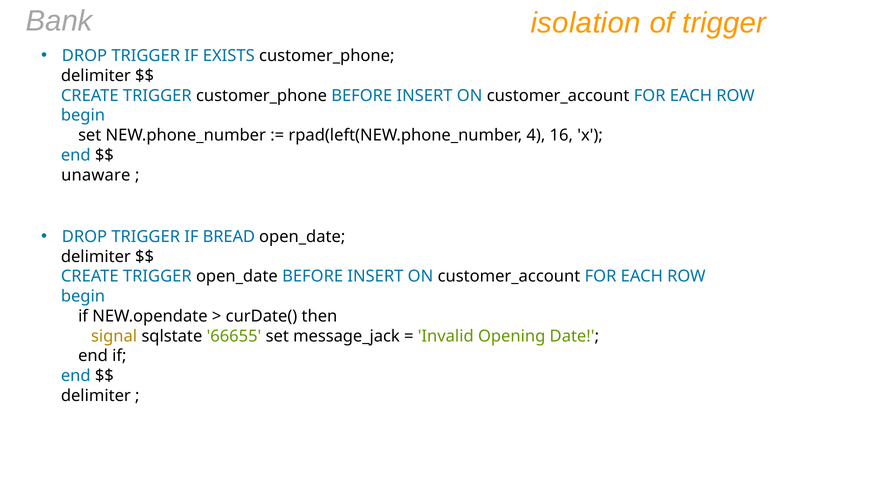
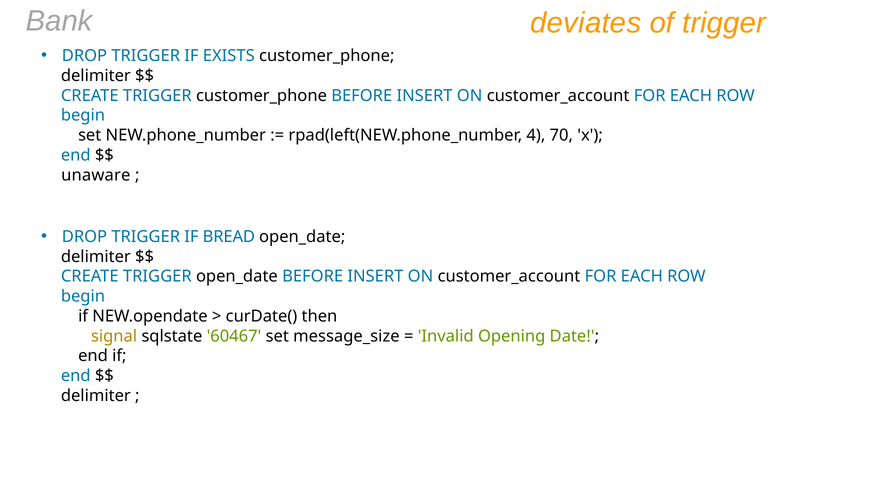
isolation: isolation -> deviates (586, 23)
16: 16 -> 70 (561, 135)
66655: 66655 -> 60467 (234, 336)
message_jack: message_jack -> message_size (346, 336)
